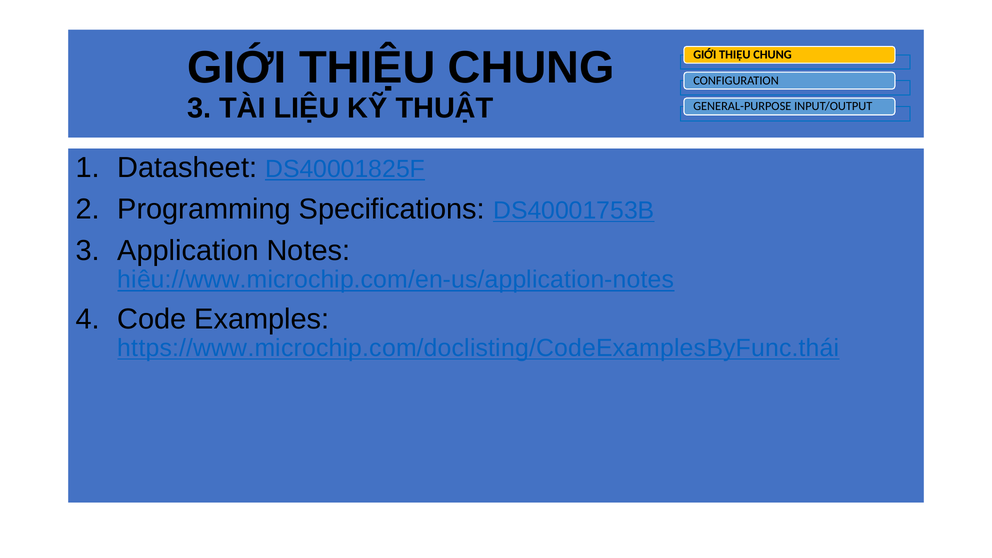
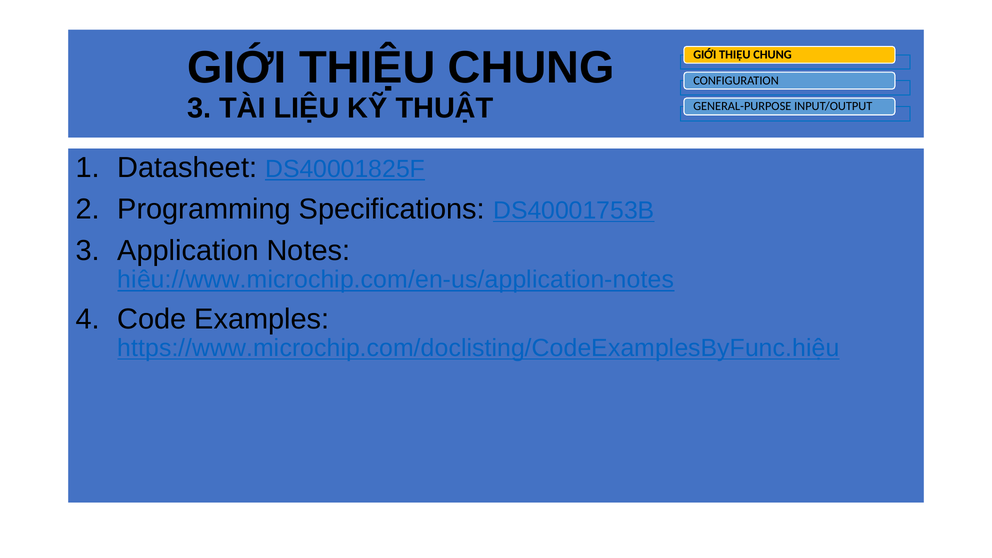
https://www.microchip.com/doclisting/CodeExamplesByFunc.thái: https://www.microchip.com/doclisting/CodeExamplesByFunc.thái -> https://www.microchip.com/doclisting/CodeExamplesByFunc.hiệu (478, 348)
